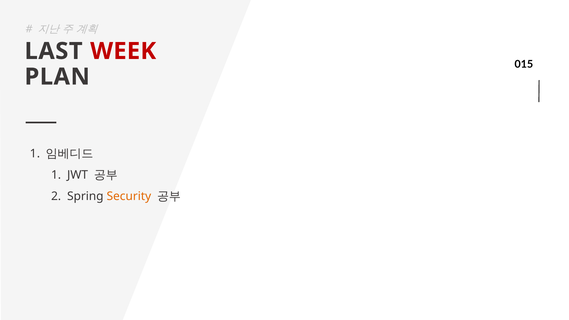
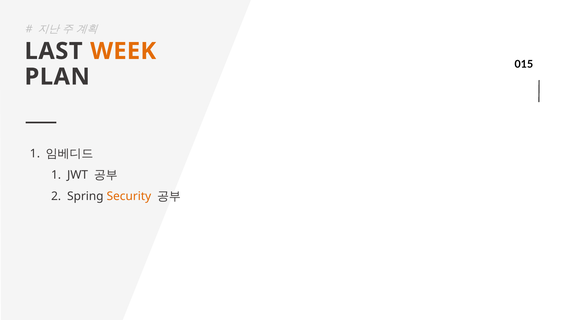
WEEK colour: red -> orange (123, 51)
